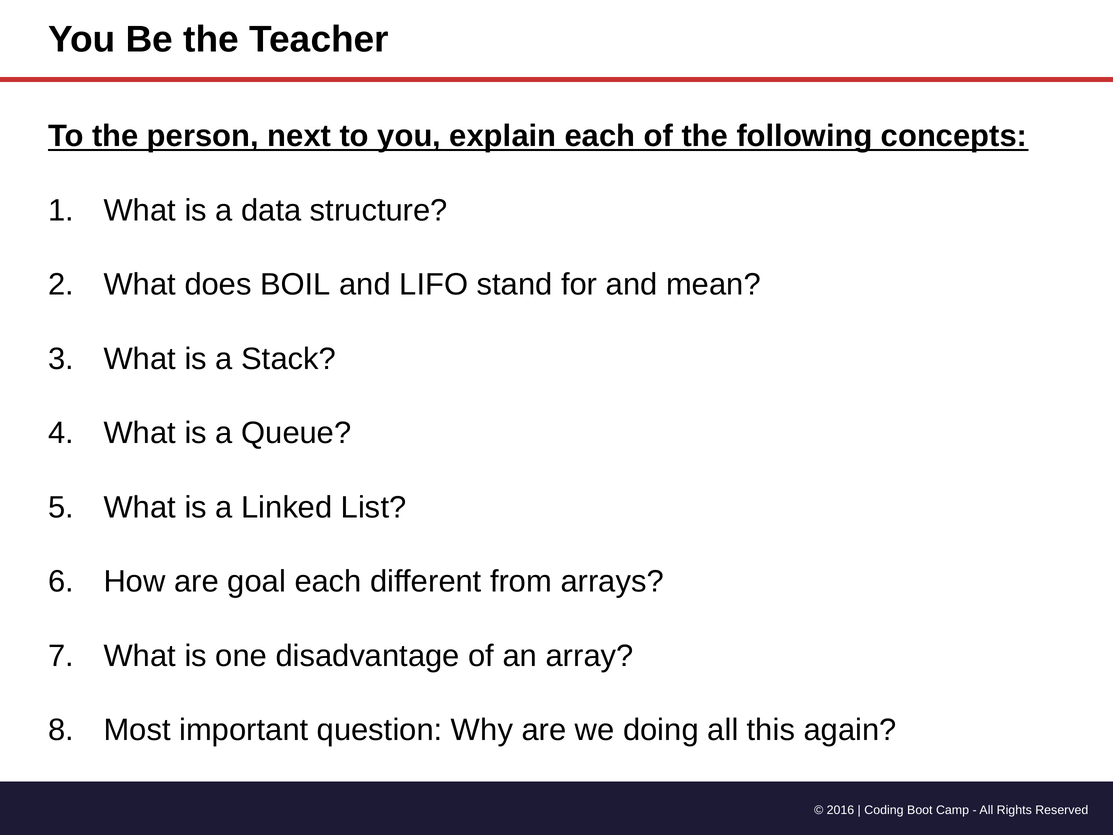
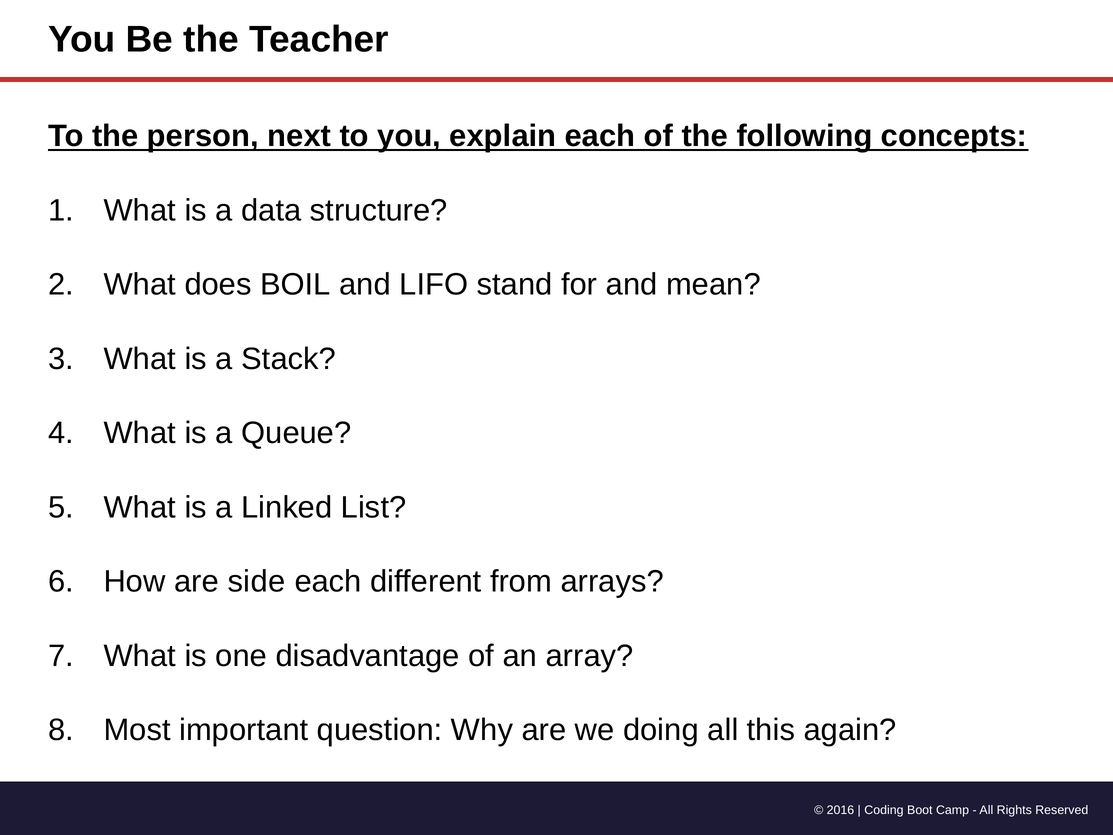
goal: goal -> side (257, 582)
